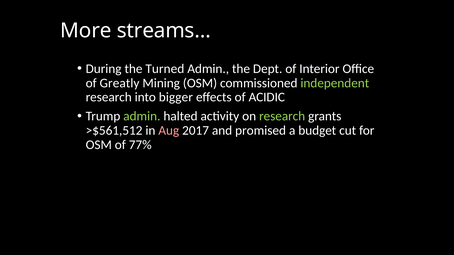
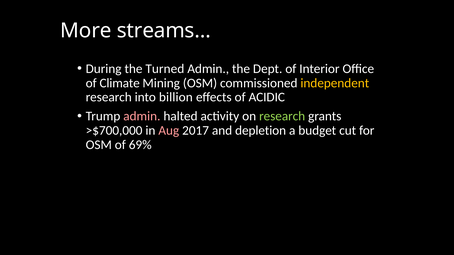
Greatly: Greatly -> Climate (120, 83)
independent colour: light green -> yellow (335, 83)
bigger: bigger -> billion (176, 97)
admin colour: light green -> pink (142, 116)
>$561,512: >$561,512 -> >$700,000 (114, 131)
promised: promised -> depletion (261, 131)
77%: 77% -> 69% (140, 145)
